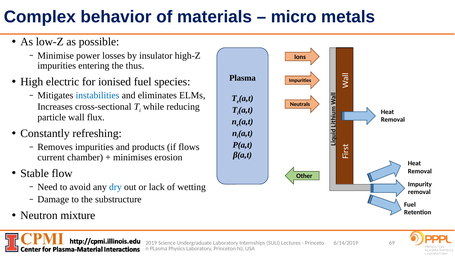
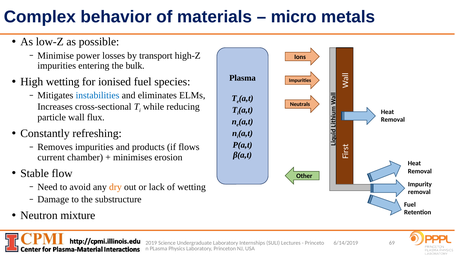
insulator: insulator -> transport (156, 56)
thus: thus -> bulk (135, 66)
High electric: electric -> wetting (63, 82)
dry colour: blue -> orange (115, 187)
